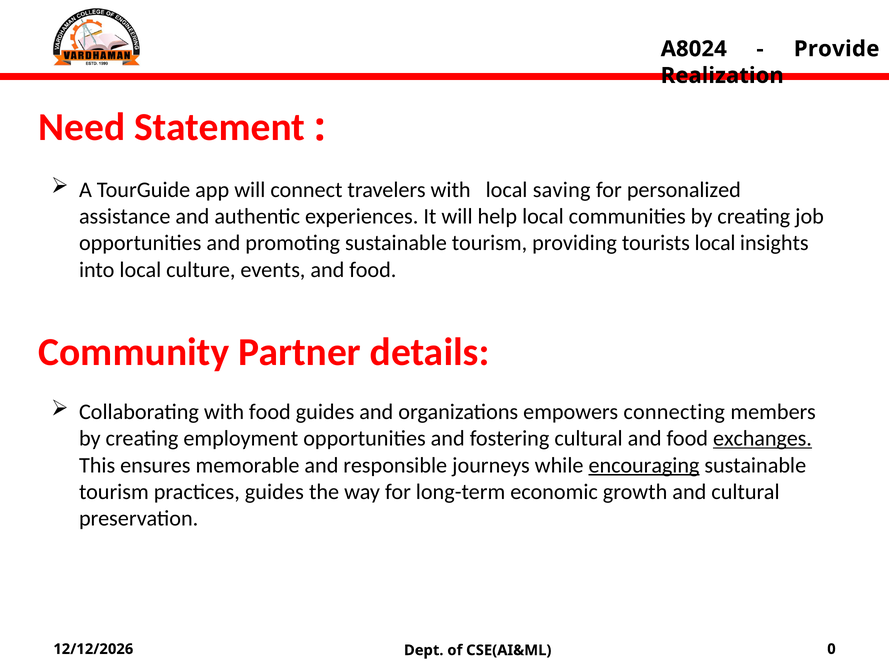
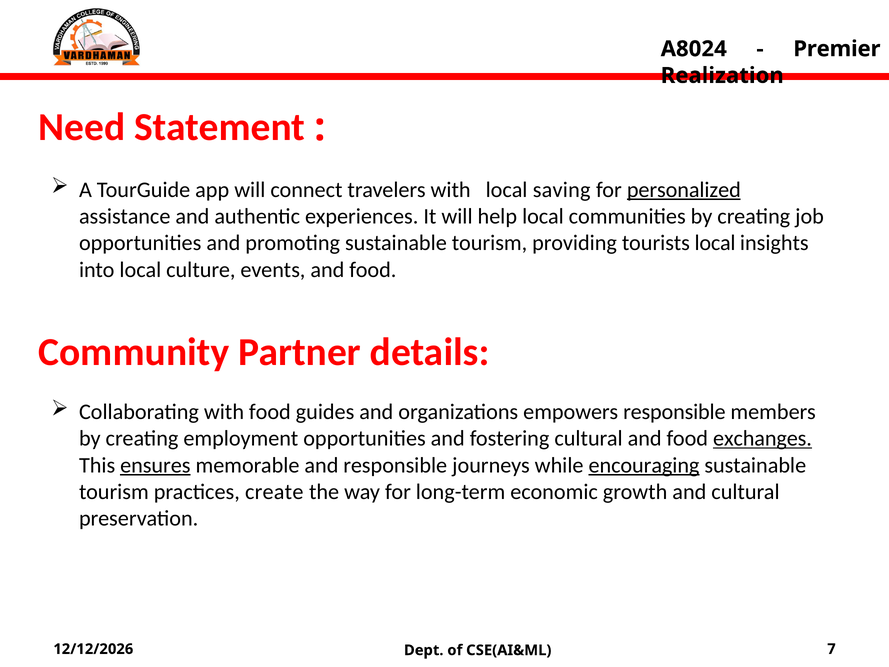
Provide: Provide -> Premier (837, 49)
personalized underline: none -> present (684, 190)
empowers connecting: connecting -> responsible (674, 412)
ensures underline: none -> present (155, 465)
practices guides: guides -> create (274, 492)
0: 0 -> 7 (831, 649)
